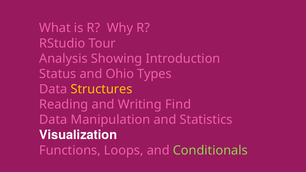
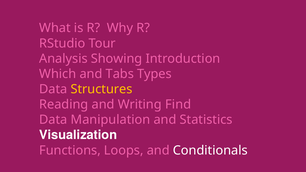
Status: Status -> Which (58, 74)
Ohio: Ohio -> Tabs (120, 74)
Conditionals colour: light green -> white (210, 150)
